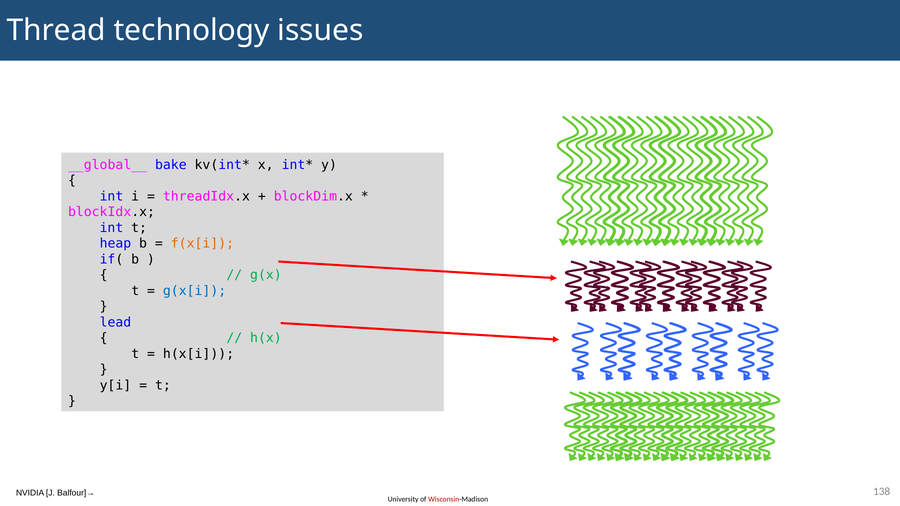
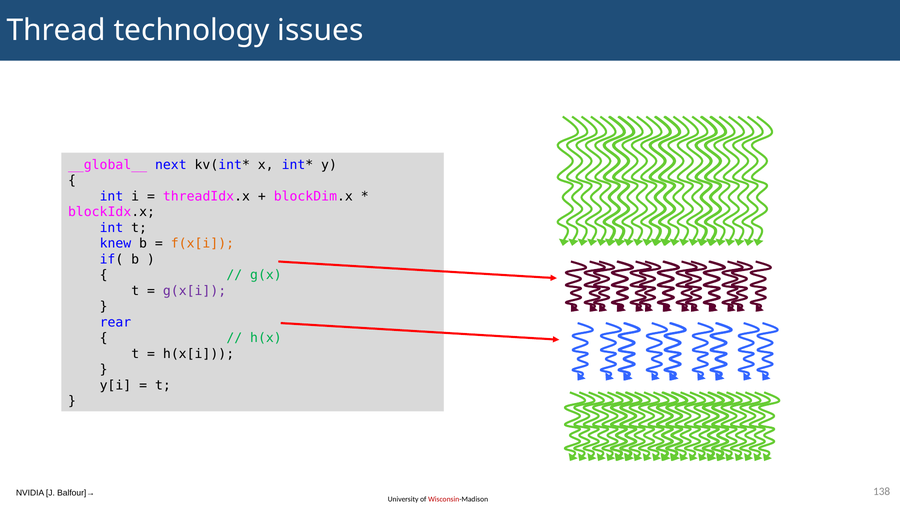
bake: bake -> next (171, 165)
heap: heap -> knew (115, 244)
g(x[i colour: blue -> purple (195, 291)
lead: lead -> rear (115, 322)
